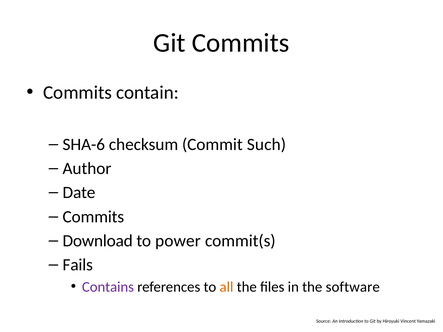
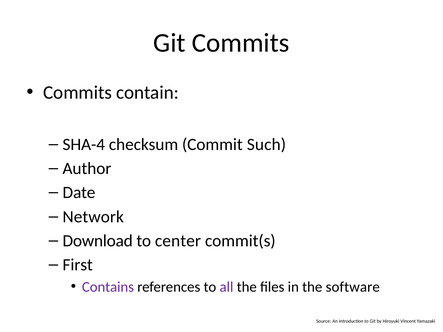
SHA-6: SHA-6 -> SHA-4 (84, 144)
Commits: Commits -> Network (93, 217)
power: power -> center (178, 241)
Fails: Fails -> First (78, 265)
all colour: orange -> purple (226, 287)
